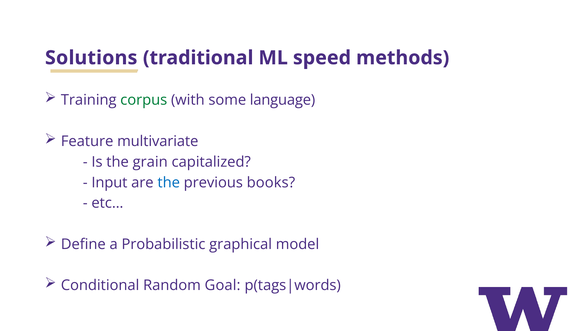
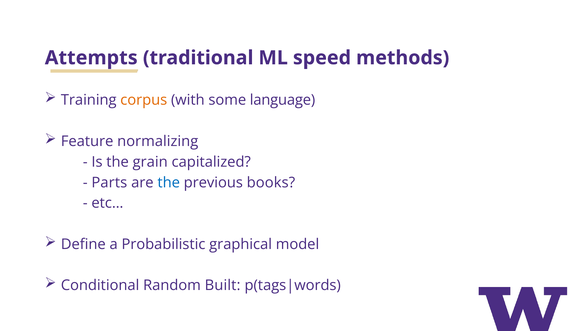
Solutions: Solutions -> Attempts (91, 58)
corpus colour: green -> orange (144, 100)
multivariate: multivariate -> normalizing (158, 141)
Input: Input -> Parts (109, 182)
Goal: Goal -> Built (223, 285)
